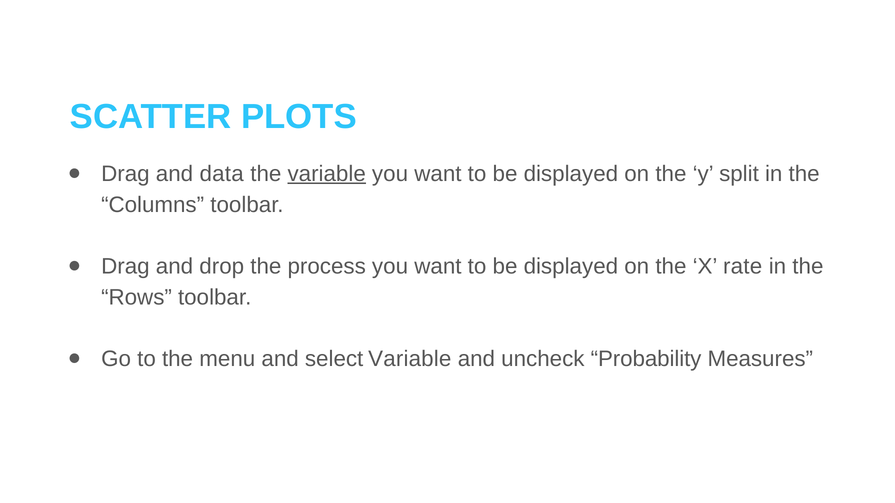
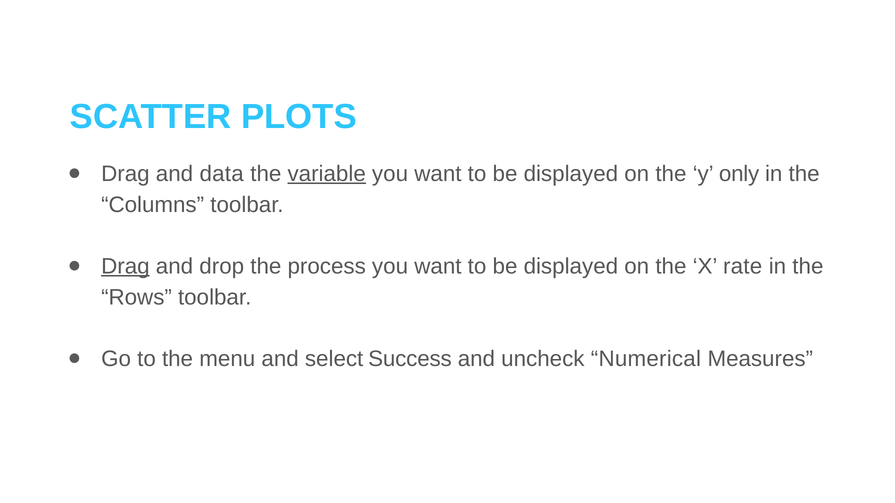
split: split -> only (739, 174)
Drag underline: none -> present (125, 267)
select Variable: Variable -> Success (410, 359)
Probability: Probability -> Numerical (646, 359)
